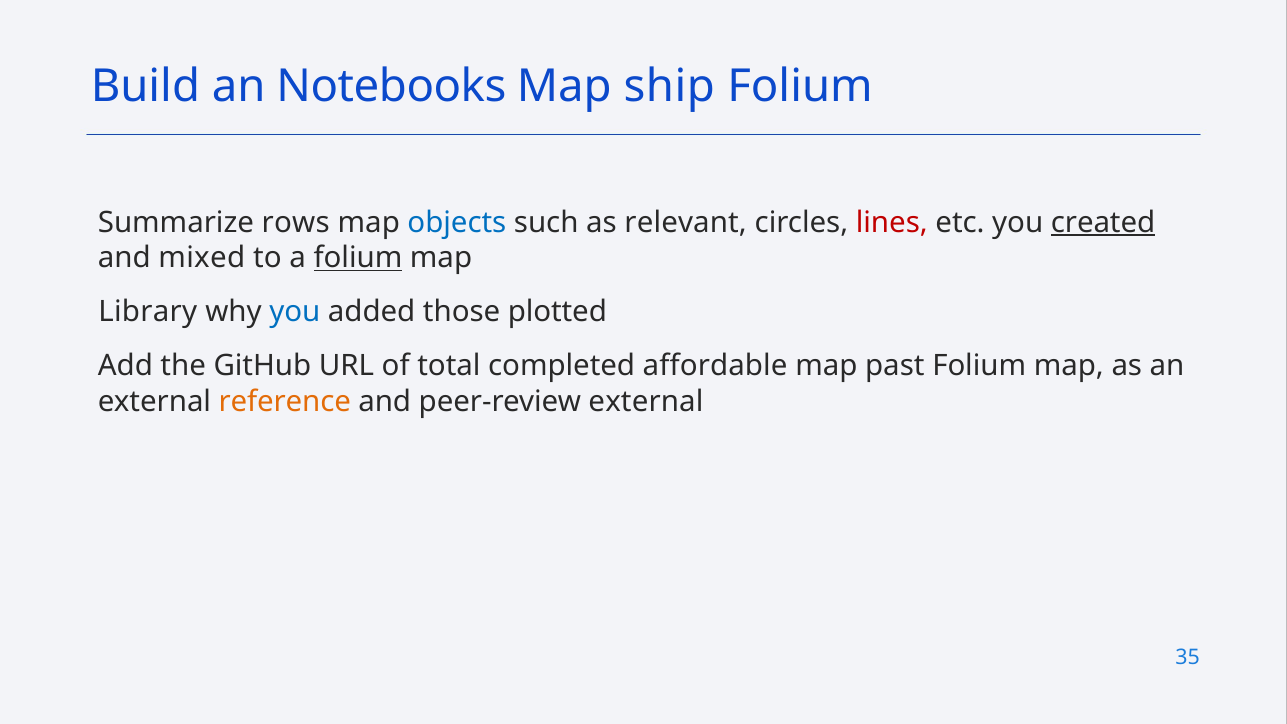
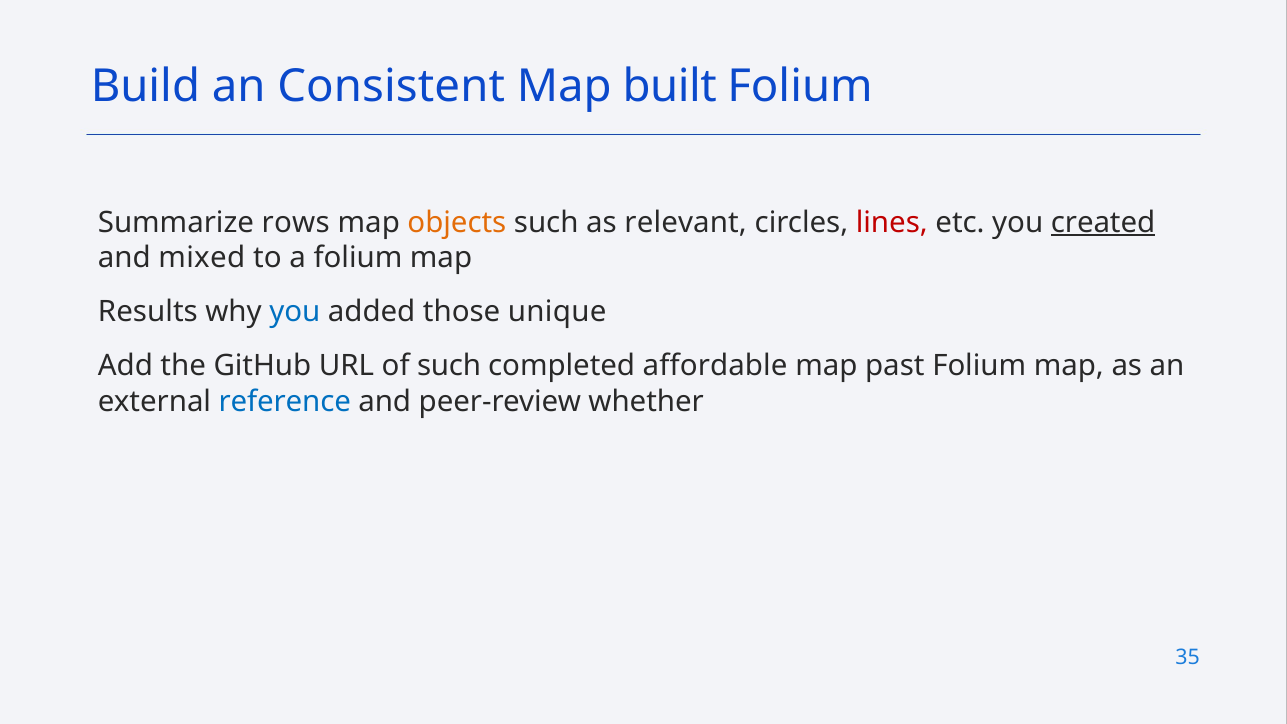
Notebooks: Notebooks -> Consistent (391, 86)
ship: ship -> built (670, 86)
objects colour: blue -> orange (457, 222)
folium underline: present -> none (358, 258)
Library: Library -> Results (148, 312)
plotted: plotted -> unique (557, 312)
of total: total -> such (449, 366)
reference colour: orange -> blue (285, 401)
peer-review external: external -> whether (646, 401)
